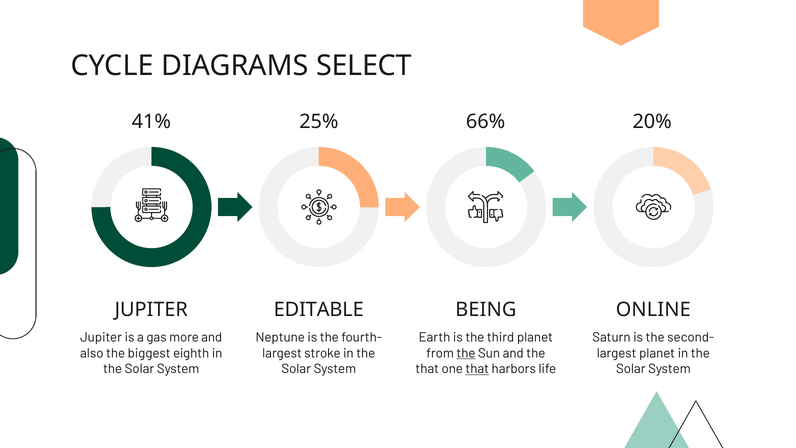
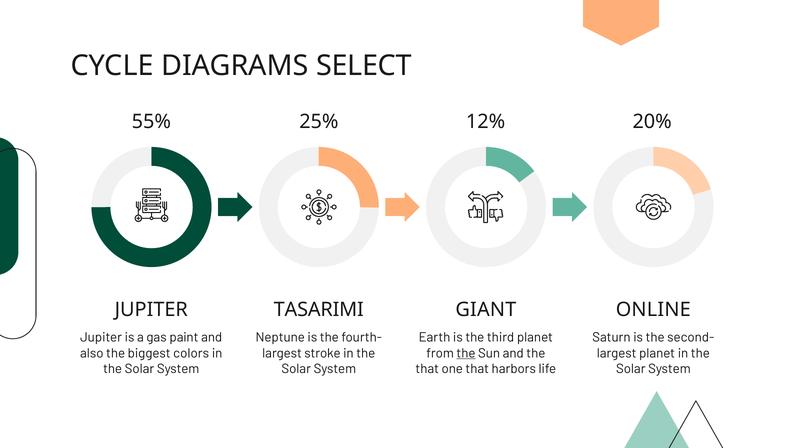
41%: 41% -> 55% (151, 122)
66%: 66% -> 12% (486, 122)
EDITABLE: EDITABLE -> TASARIMI (319, 310)
BEING: BEING -> GIANT (486, 310)
more: more -> paint (184, 337)
eighth: eighth -> colors (191, 353)
that underline: present -> none (477, 369)
